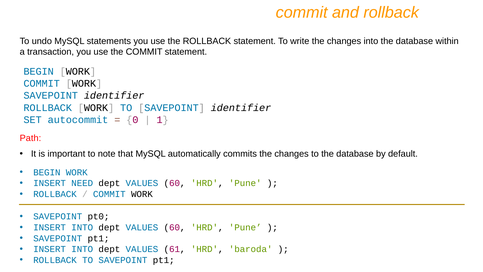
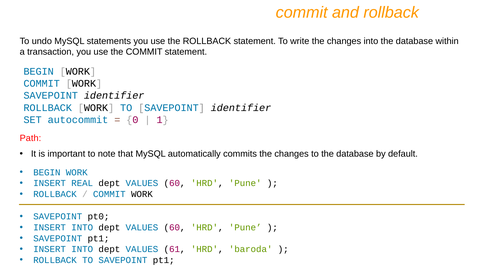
NEED: NEED -> REAL (82, 183)
